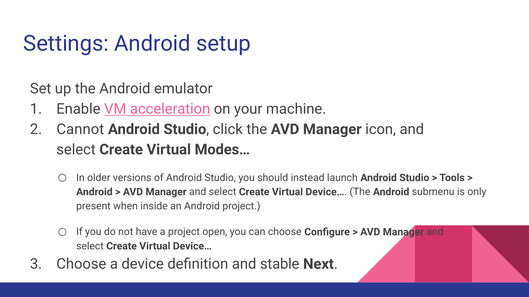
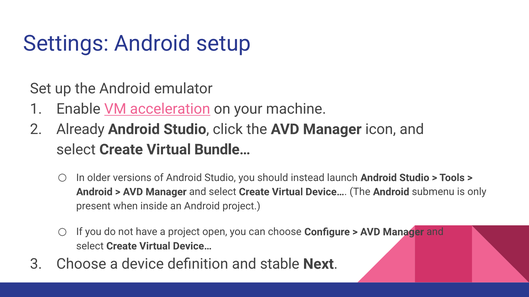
Cannot: Cannot -> Already (80, 130)
Modes…: Modes… -> Bundle… (222, 150)
